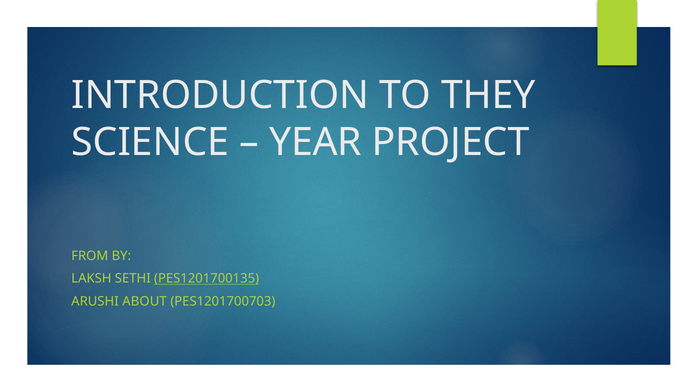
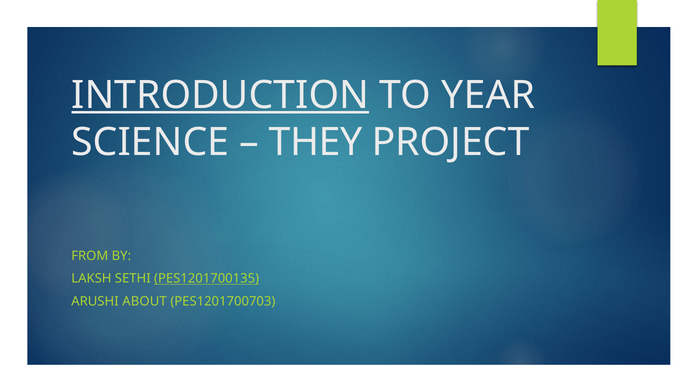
INTRODUCTION underline: none -> present (220, 96)
THEY: THEY -> YEAR (488, 96)
YEAR: YEAR -> THEY (315, 143)
